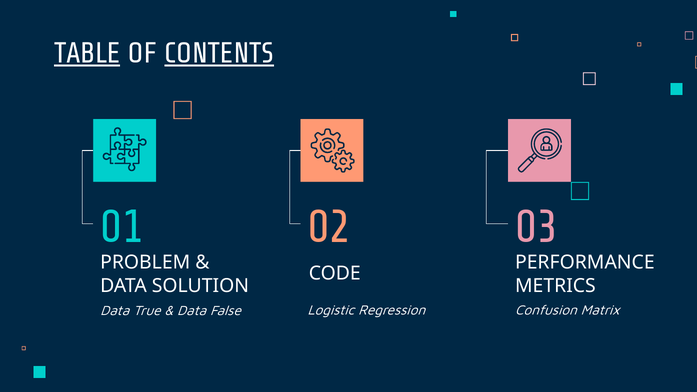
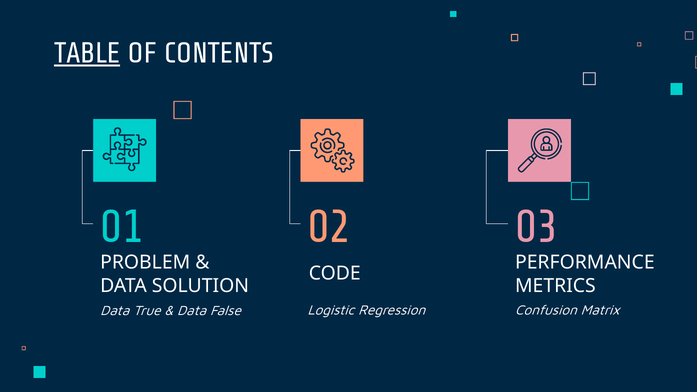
CONTENTS underline: present -> none (219, 53)
